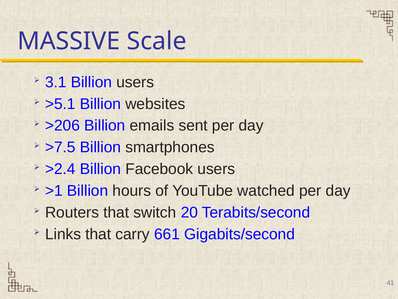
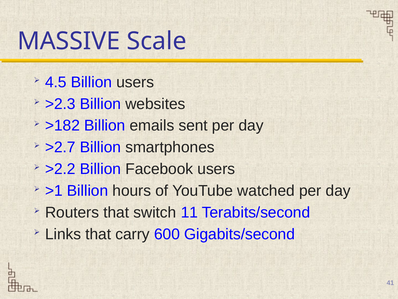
3.1: 3.1 -> 4.5 (56, 82)
>5.1: >5.1 -> >2.3 (60, 104)
>206: >206 -> >182 (62, 125)
>7.5: >7.5 -> >2.7 (60, 147)
>2.4: >2.4 -> >2.2 (60, 169)
20: 20 -> 11 (189, 212)
661: 661 -> 600 (167, 234)
